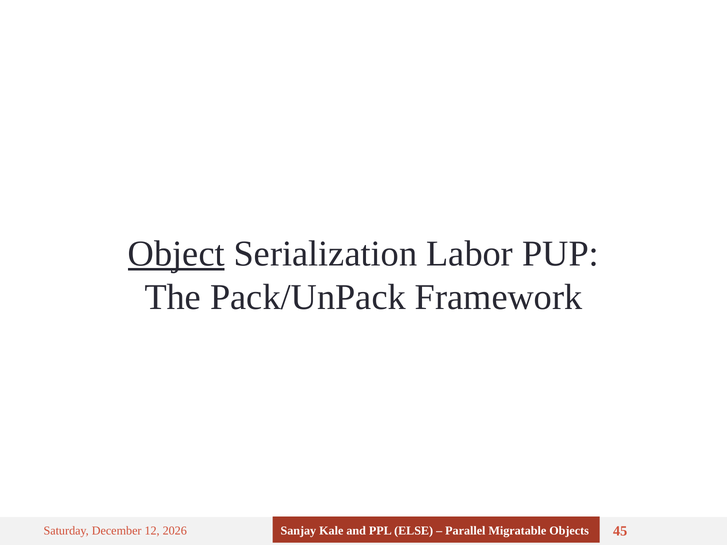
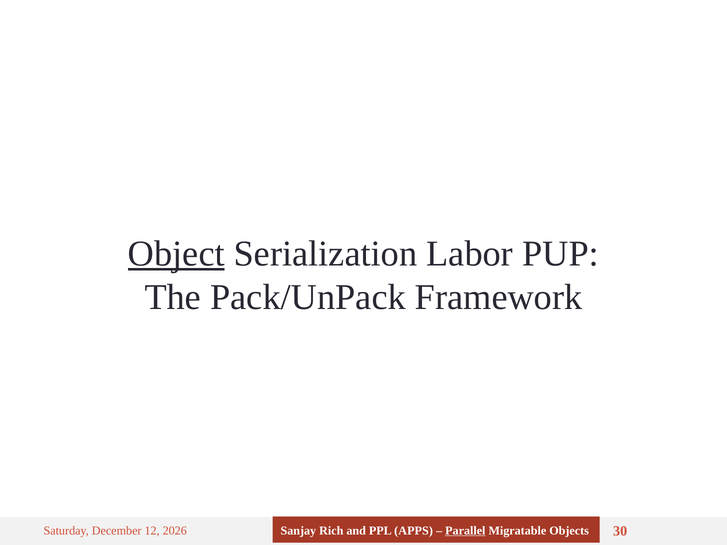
Kale: Kale -> Rich (331, 531)
ELSE: ELSE -> APPS (414, 531)
Parallel underline: none -> present (465, 531)
45: 45 -> 30 (620, 531)
